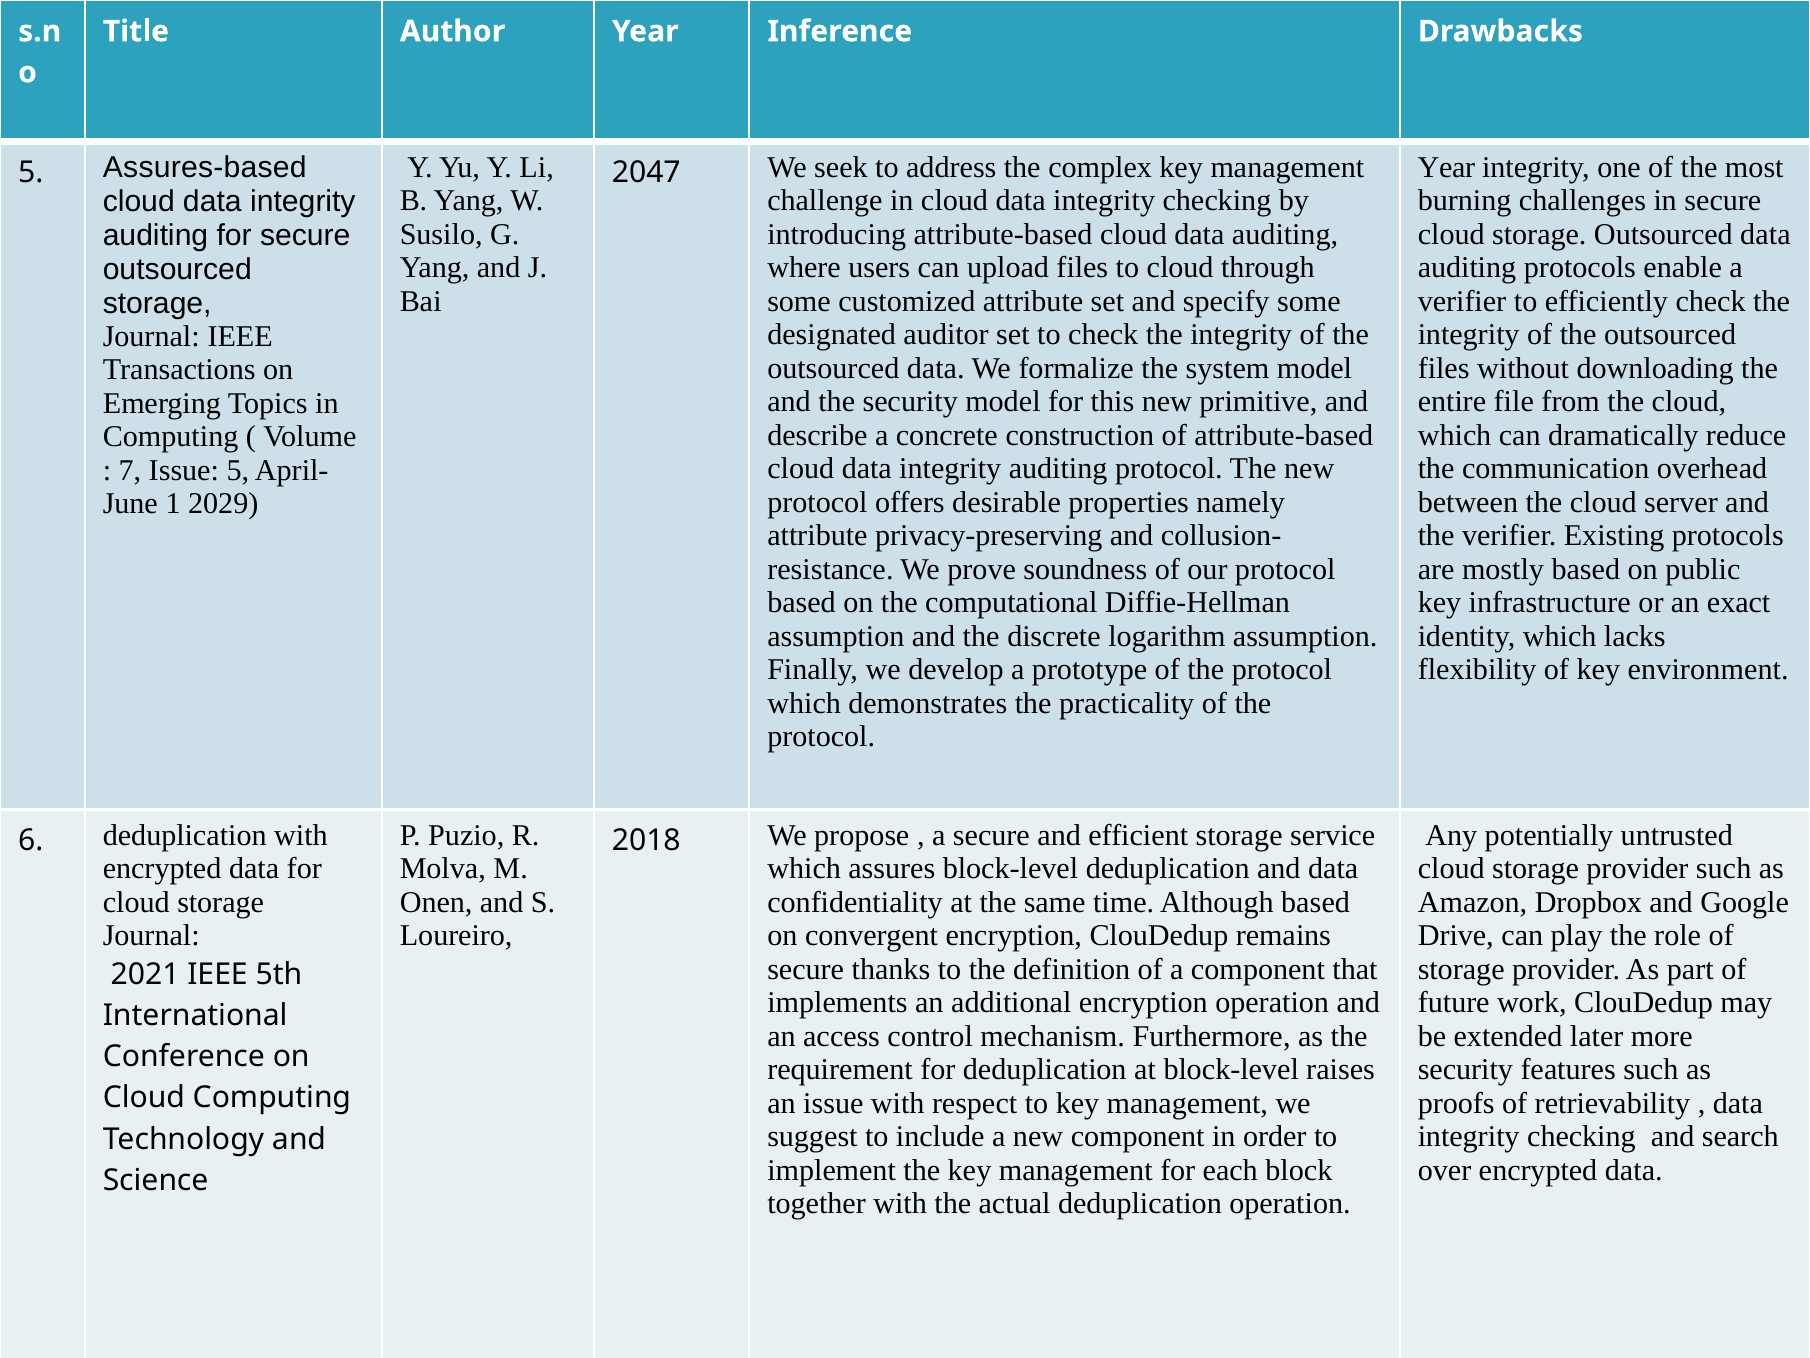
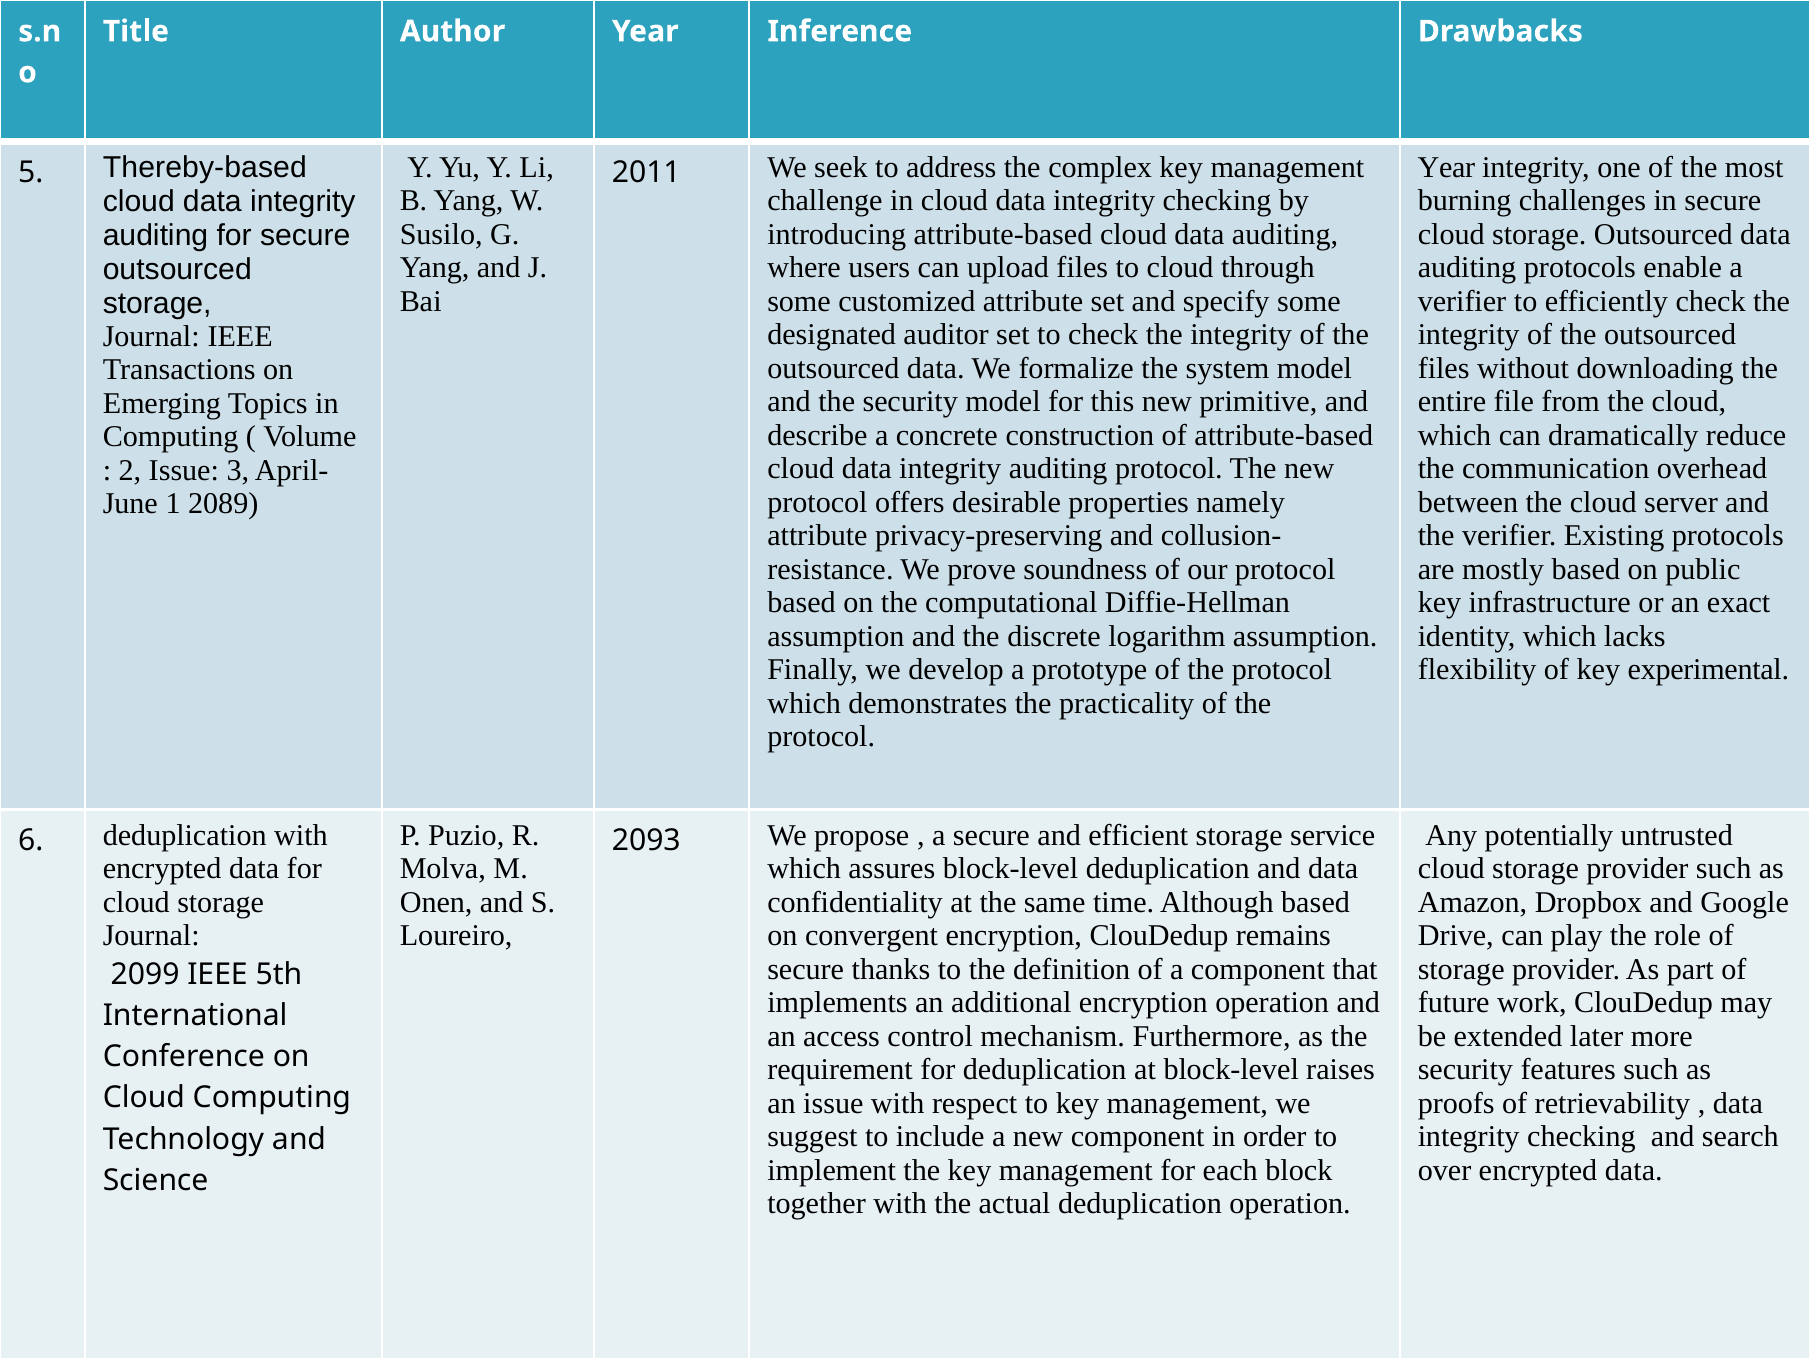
Assures-based: Assures-based -> Thereby-based (205, 168)
2047: 2047 -> 2011 (646, 173)
7: 7 -> 2 (130, 470)
Issue 5: 5 -> 3 (238, 470)
2029: 2029 -> 2089 (223, 504)
environment: environment -> experimental (1708, 670)
2018: 2018 -> 2093 (646, 841)
2021: 2021 -> 2099 (145, 975)
